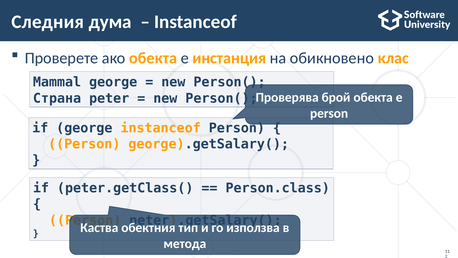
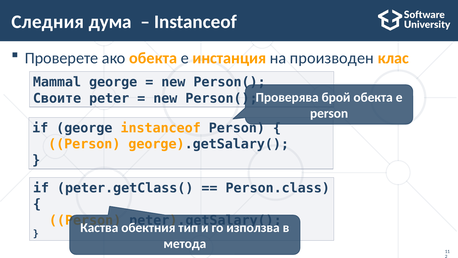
обикновено: обикновено -> производен (332, 58)
Страна: Страна -> Своите (57, 98)
